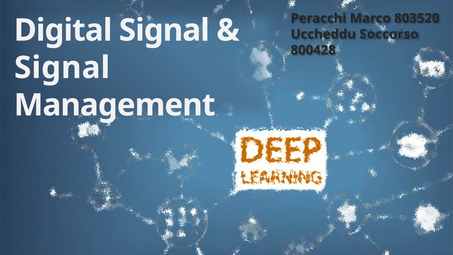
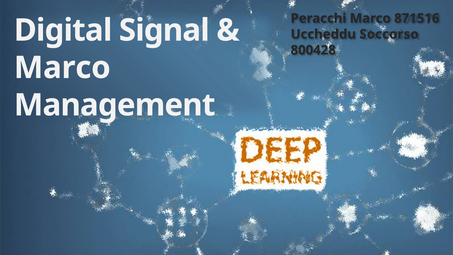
803520: 803520 -> 871516 (417, 18)
Signal: Signal -> Marco (62, 68)
